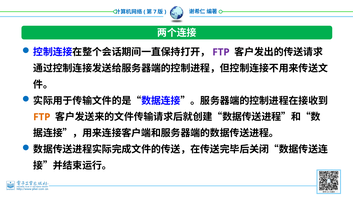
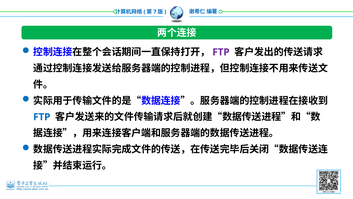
FTP colour: orange -> blue (42, 117)
